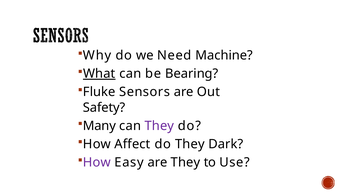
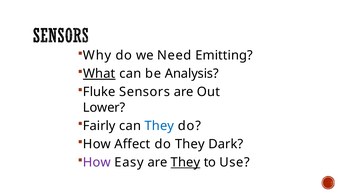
Machine: Machine -> Emitting (224, 55)
Bearing: Bearing -> Analysis (192, 73)
Safety: Safety -> Lower (104, 107)
Many: Many -> Fairly (99, 125)
They colour: purple -> blue (159, 125)
They underline: none -> present (185, 162)
